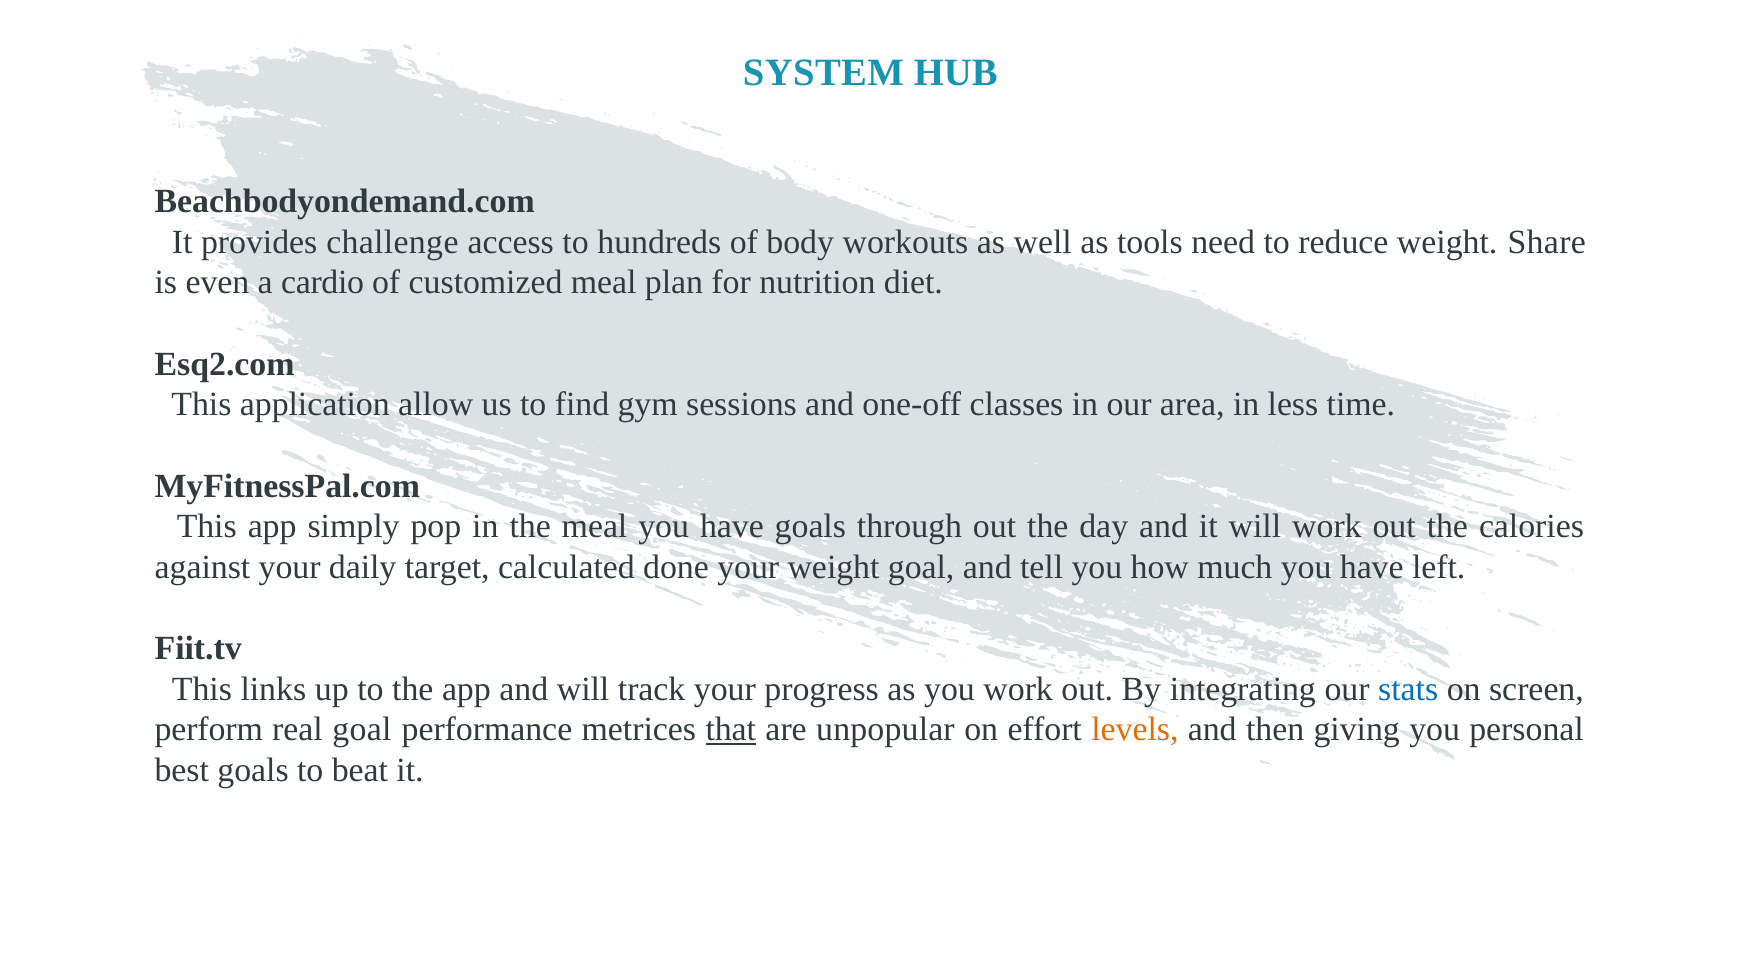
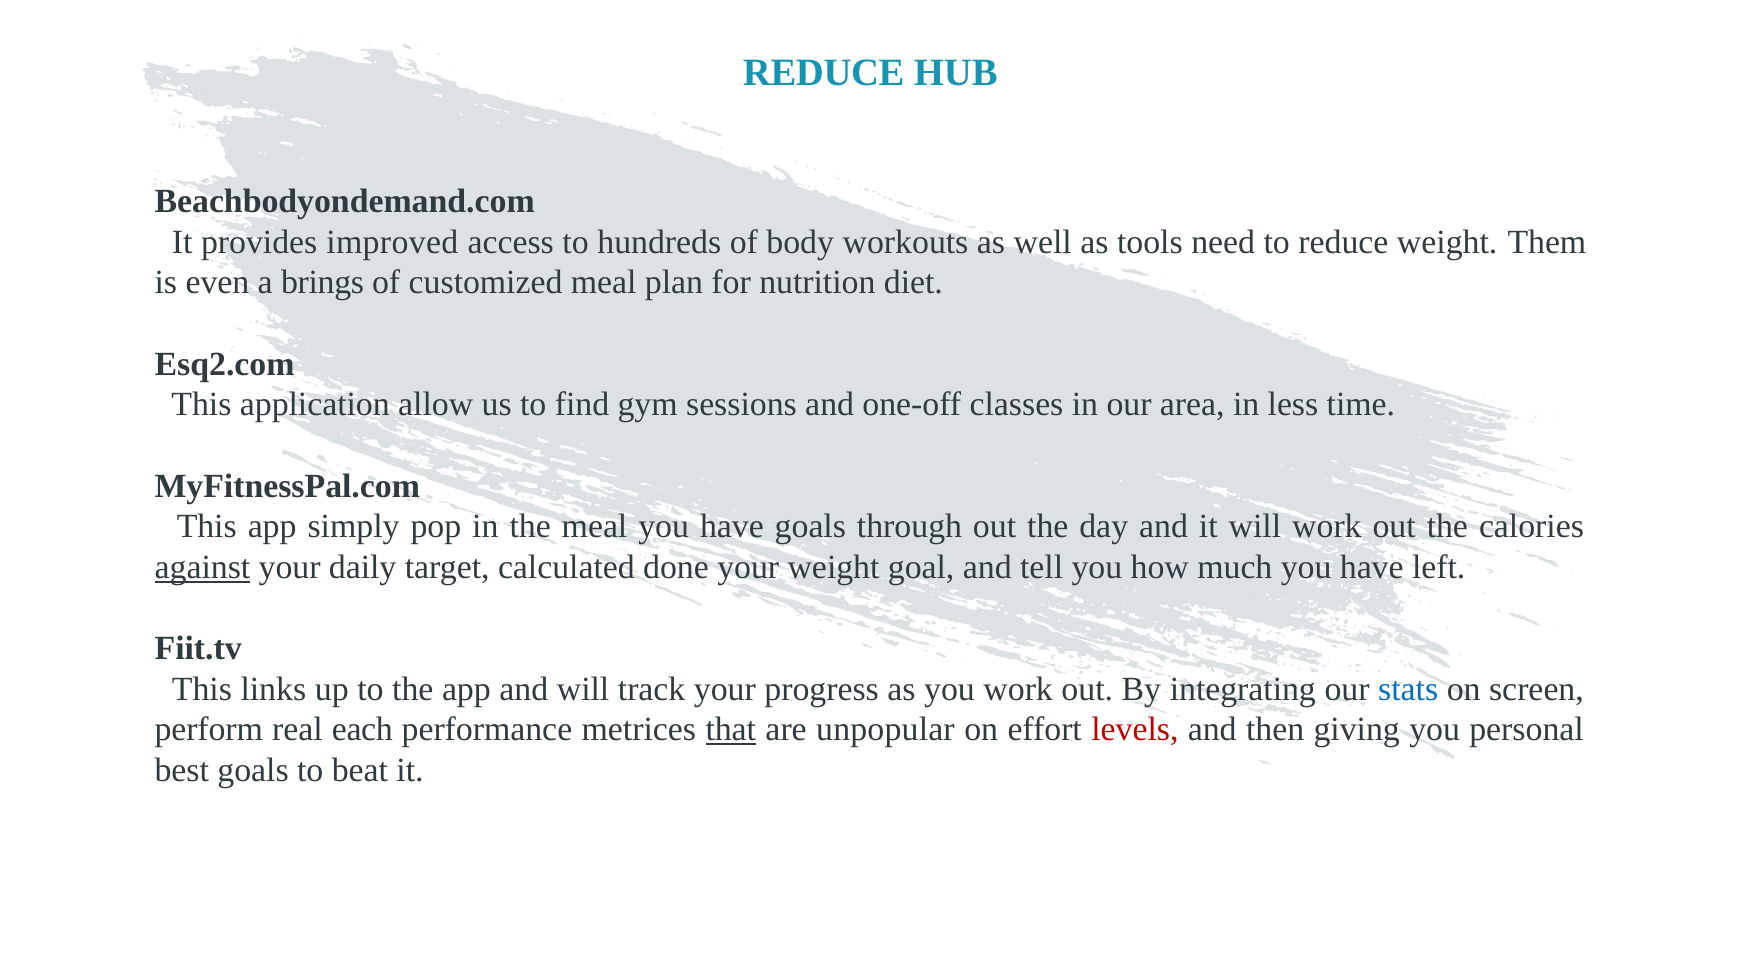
SYSTEM: SYSTEM -> REDUCE (824, 73)
challenge: challenge -> improved (392, 242)
Share: Share -> Them (1547, 242)
cardio: cardio -> brings (323, 283)
against underline: none -> present (202, 567)
real goal: goal -> each (362, 730)
levels colour: orange -> red (1135, 730)
